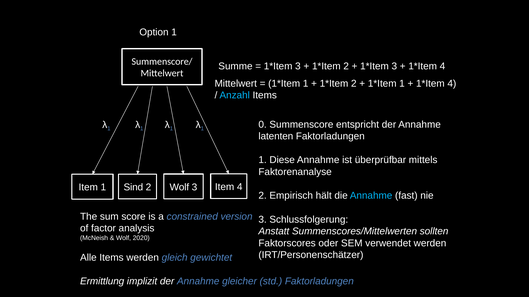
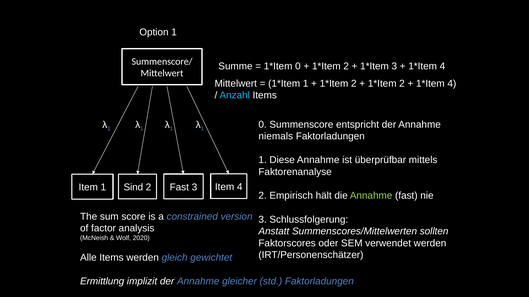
3: 3 -> 0 (298, 66)
1: 1 -> 2 (402, 84)
latenten: latenten -> niemals (276, 137)
2 Wolf: Wolf -> Fast (179, 188)
Annahme colour: light blue -> light green (371, 196)
